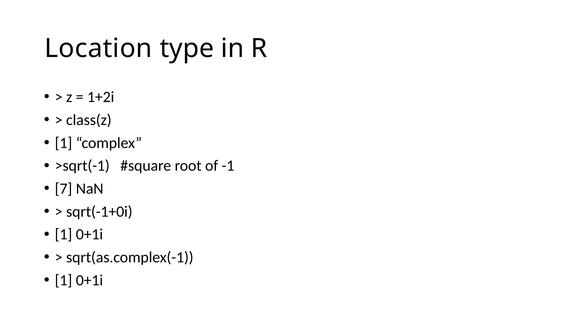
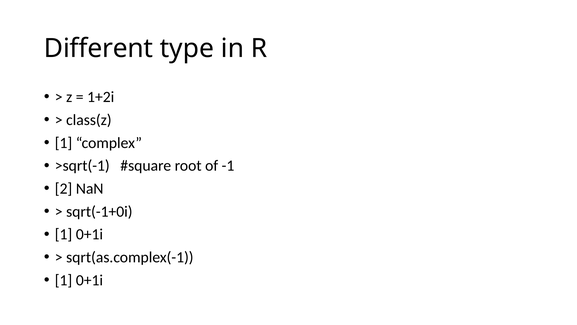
Location: Location -> Different (99, 48)
7: 7 -> 2 (64, 188)
